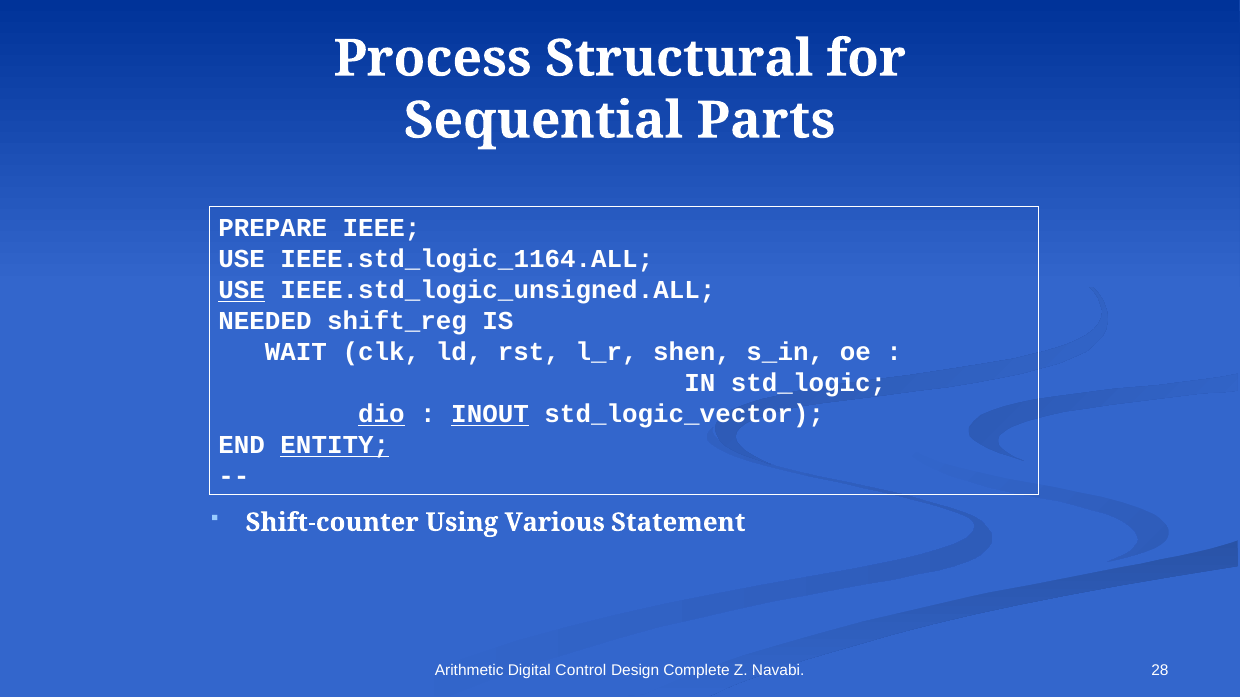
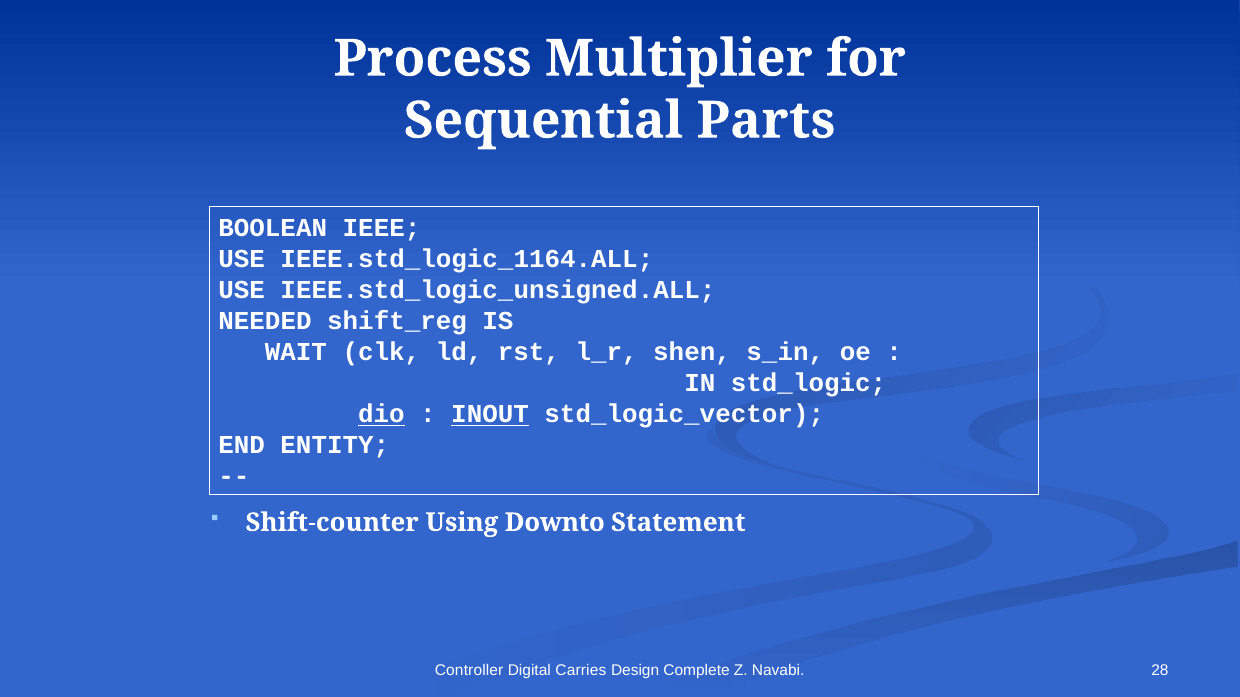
Structural: Structural -> Multiplier (679, 59)
PREPARE: PREPARE -> BOOLEAN (273, 229)
USE underline: present -> none (242, 291)
ENTITY underline: present -> none (335, 446)
Various: Various -> Downto (555, 523)
Arithmetic: Arithmetic -> Controller (469, 671)
Control: Control -> Carries (581, 671)
